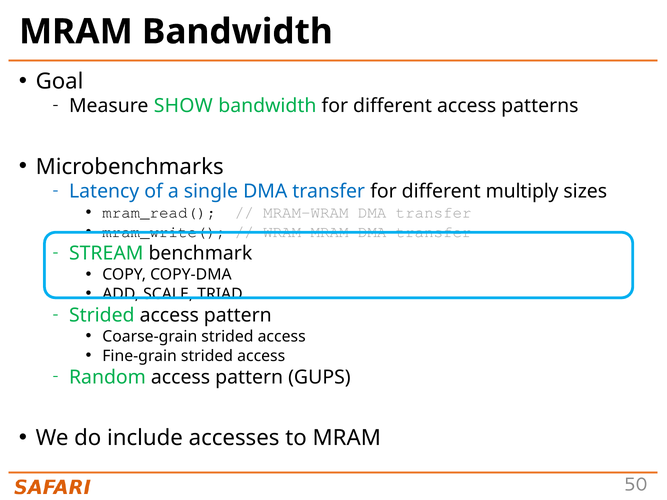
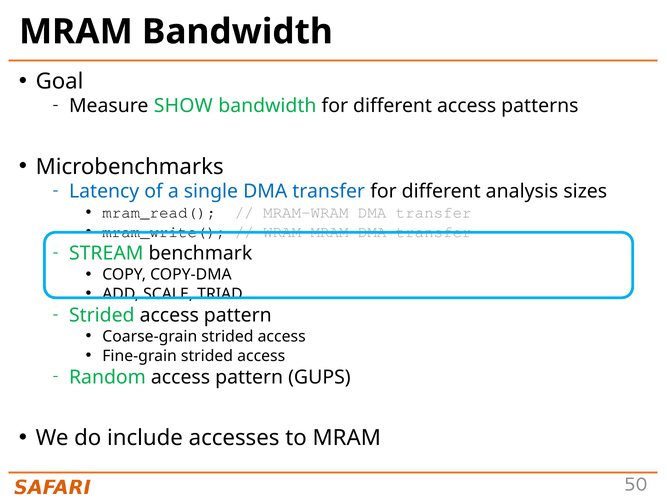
multiply: multiply -> analysis (522, 191)
